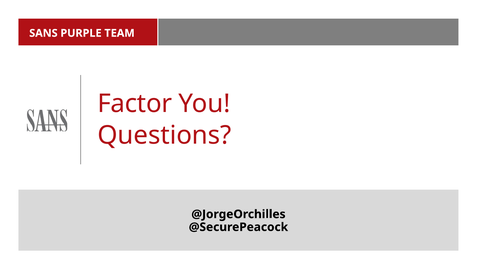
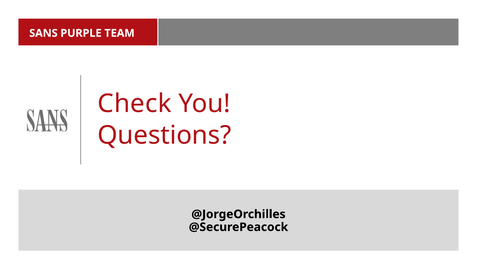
Factor: Factor -> Check (135, 104)
